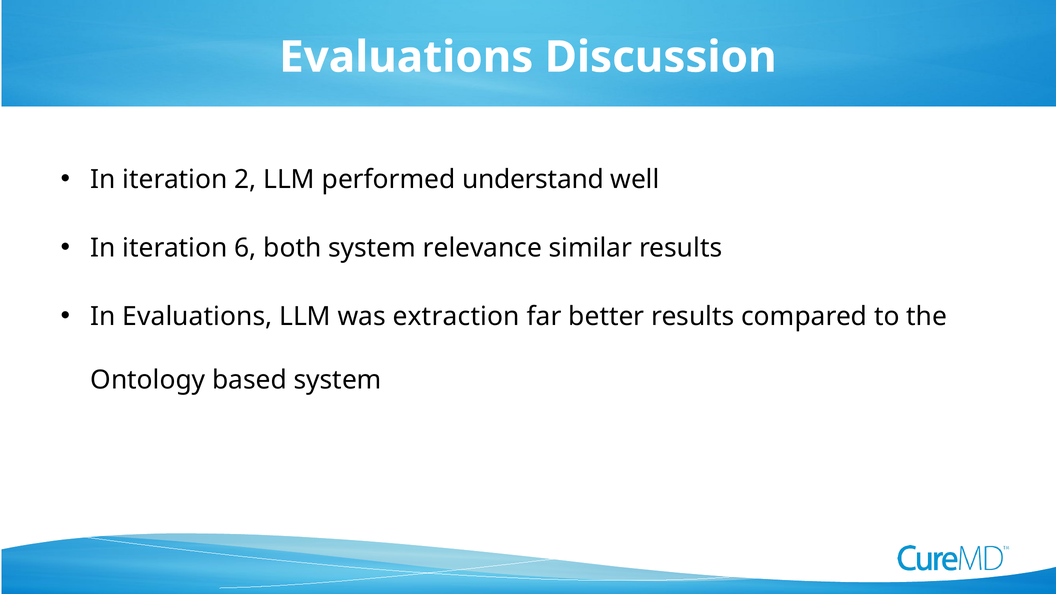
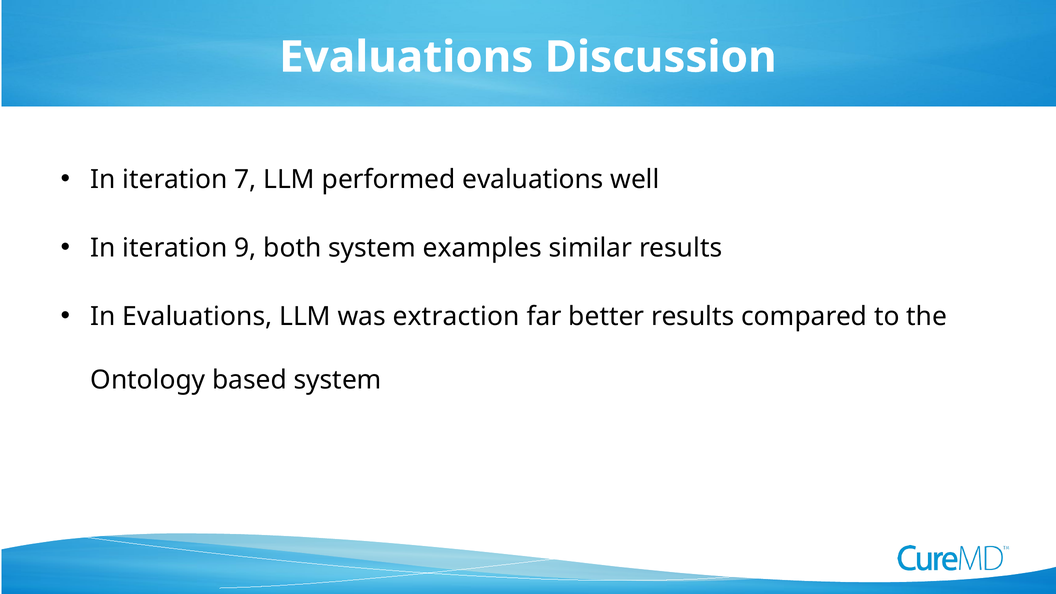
2: 2 -> 7 (245, 179)
performed understand: understand -> evaluations (533, 179)
6: 6 -> 9 (245, 248)
relevance: relevance -> examples (482, 248)
